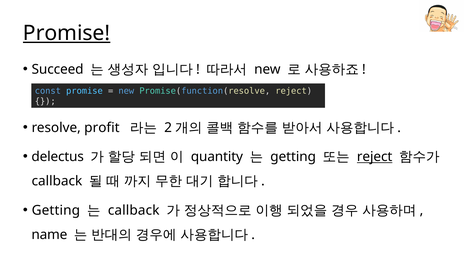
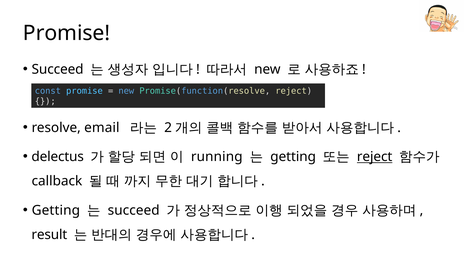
Promise underline: present -> none (67, 33)
profit: profit -> email (102, 128)
quantity: quantity -> running (217, 157)
callback: callback -> succeed (134, 210)
name: name -> result (49, 235)
